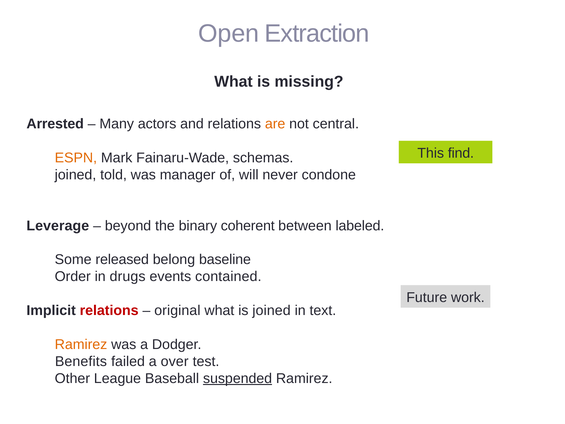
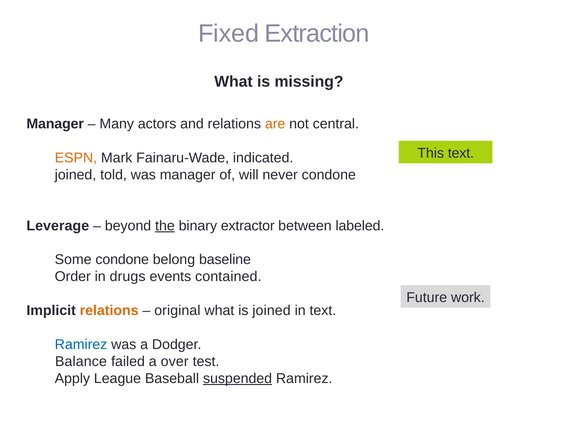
Open: Open -> Fixed (229, 33)
Arrested: Arrested -> Manager (55, 124)
This find: find -> text (461, 153)
schemas: schemas -> indicated (263, 158)
the underline: none -> present (165, 226)
coherent: coherent -> extractor (248, 226)
Some released: released -> condone (122, 259)
relations colour: red -> orange (109, 310)
Ramirez colour: orange -> blue (81, 344)
Benefits: Benefits -> Balance (81, 361)
Other: Other -> Apply (72, 378)
